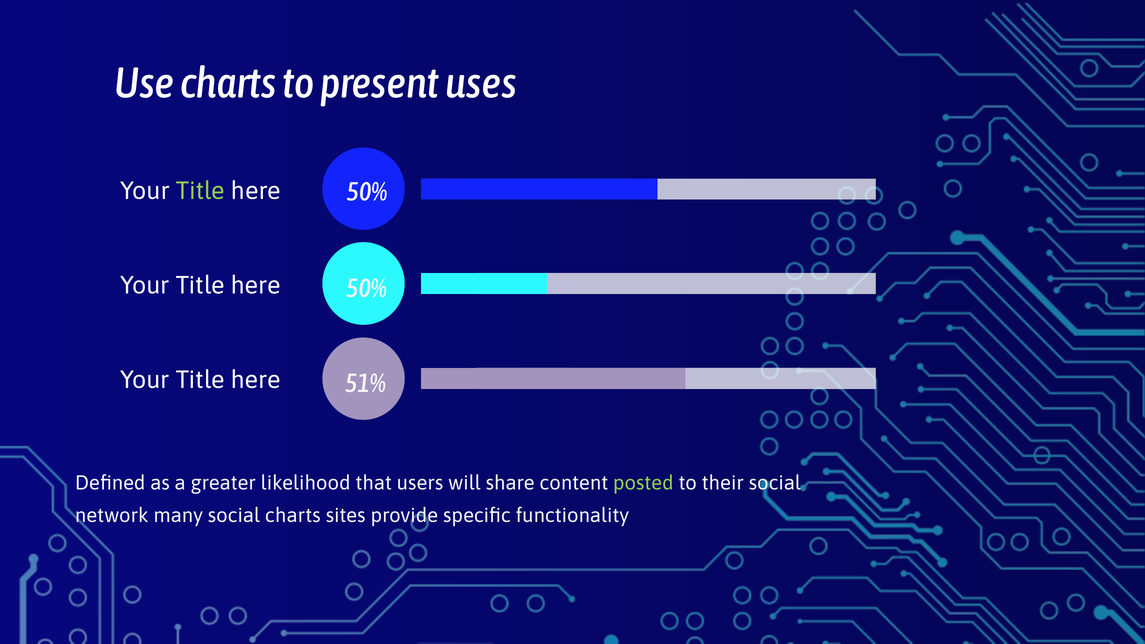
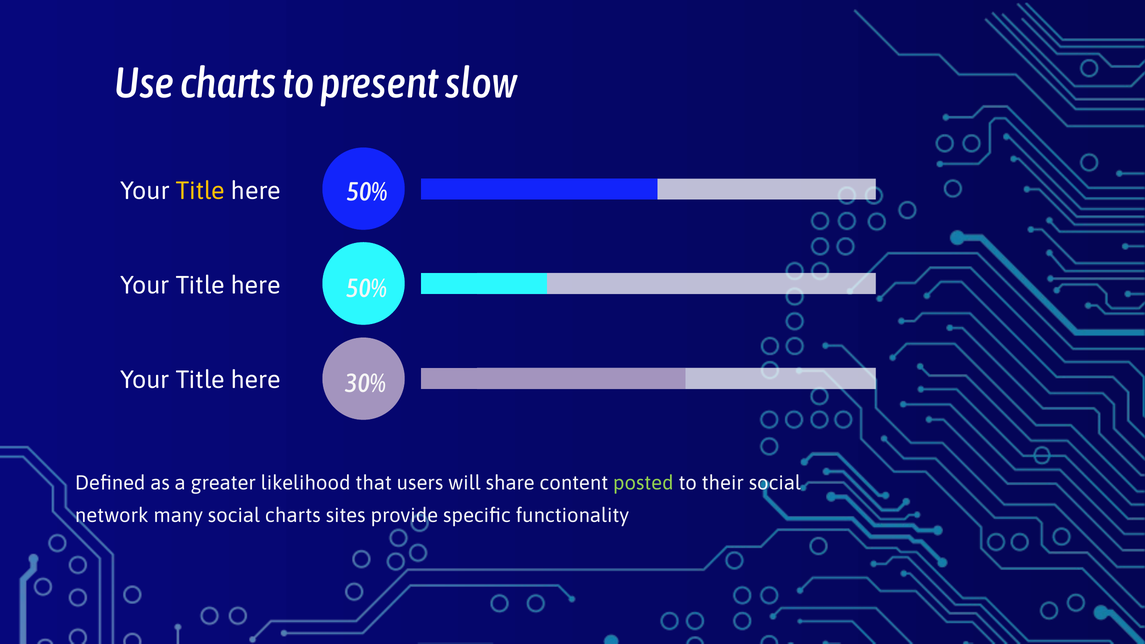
uses: uses -> slow (481, 83)
Title colour: light green -> yellow (200, 191)
51%: 51% -> 30% (366, 384)
